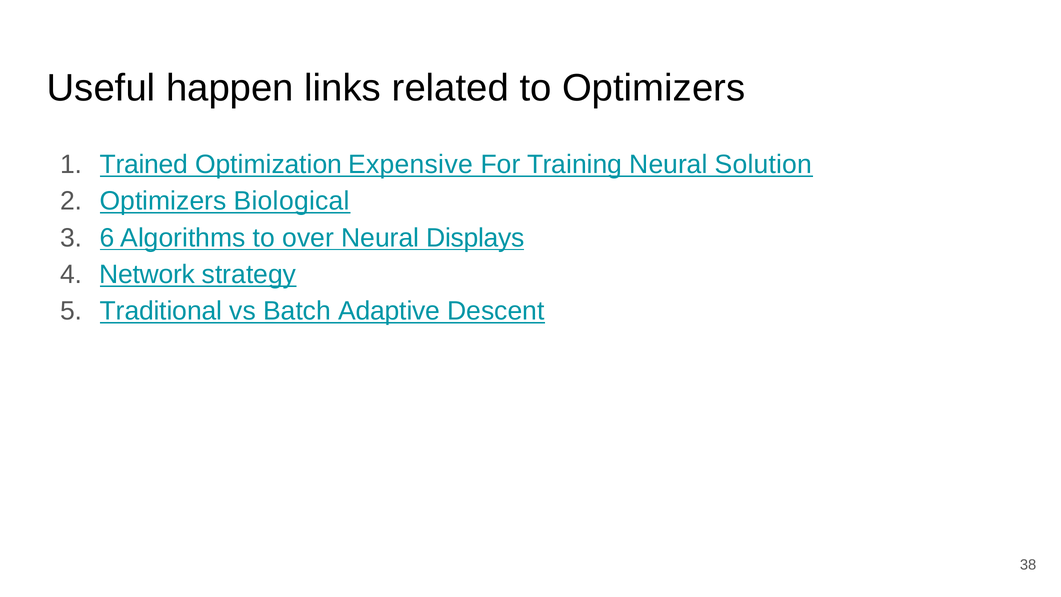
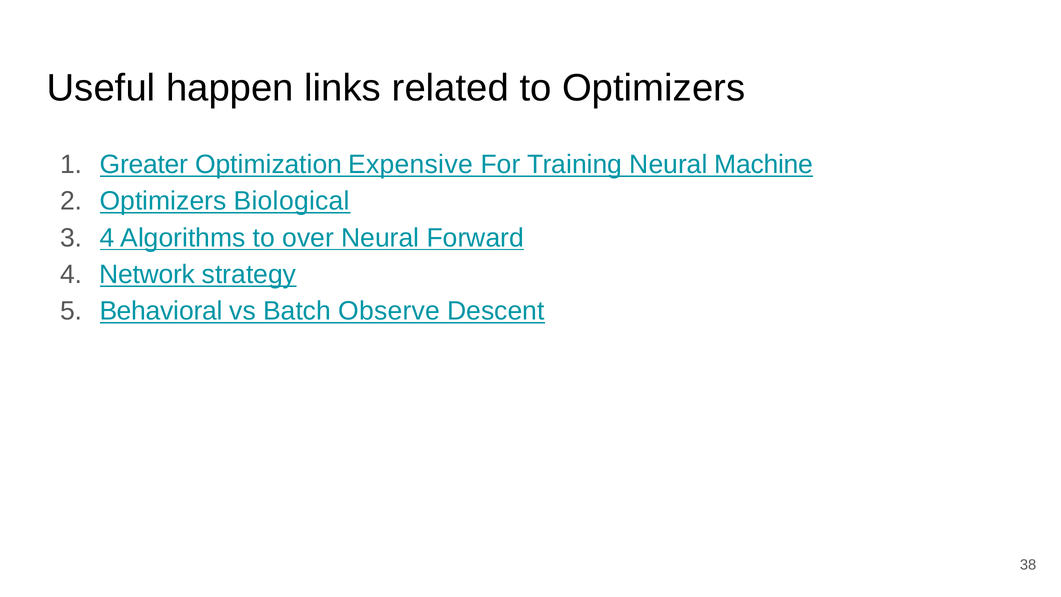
Trained: Trained -> Greater (144, 165)
Solution: Solution -> Machine (764, 165)
6: 6 -> 4 (107, 238)
Displays: Displays -> Forward (475, 238)
Traditional: Traditional -> Behavioral (161, 311)
Adaptive: Adaptive -> Observe (389, 311)
